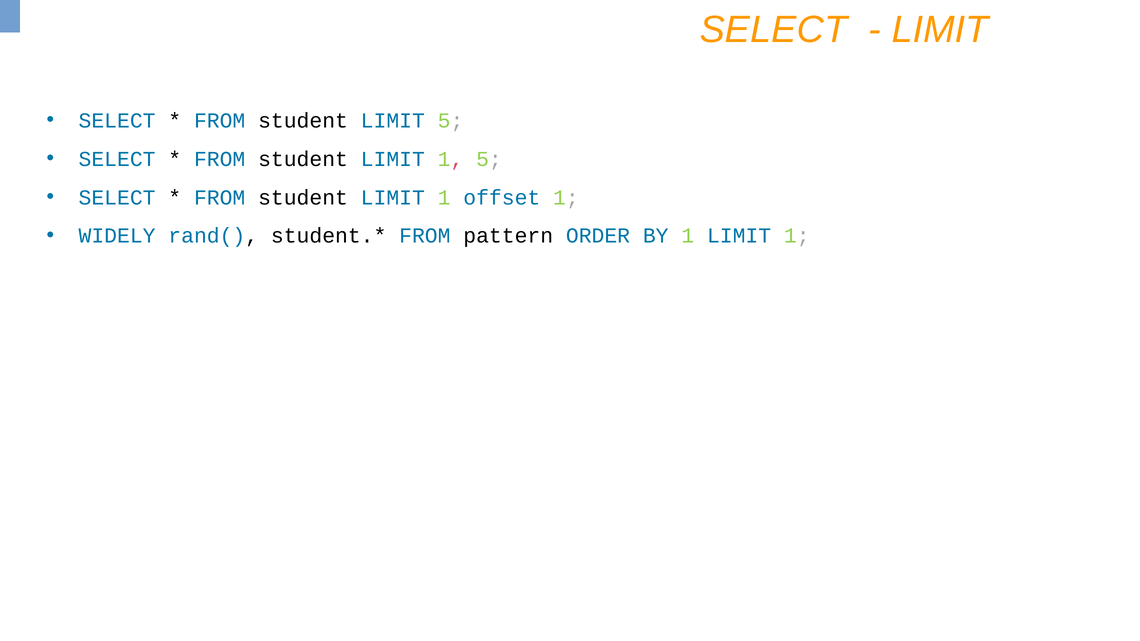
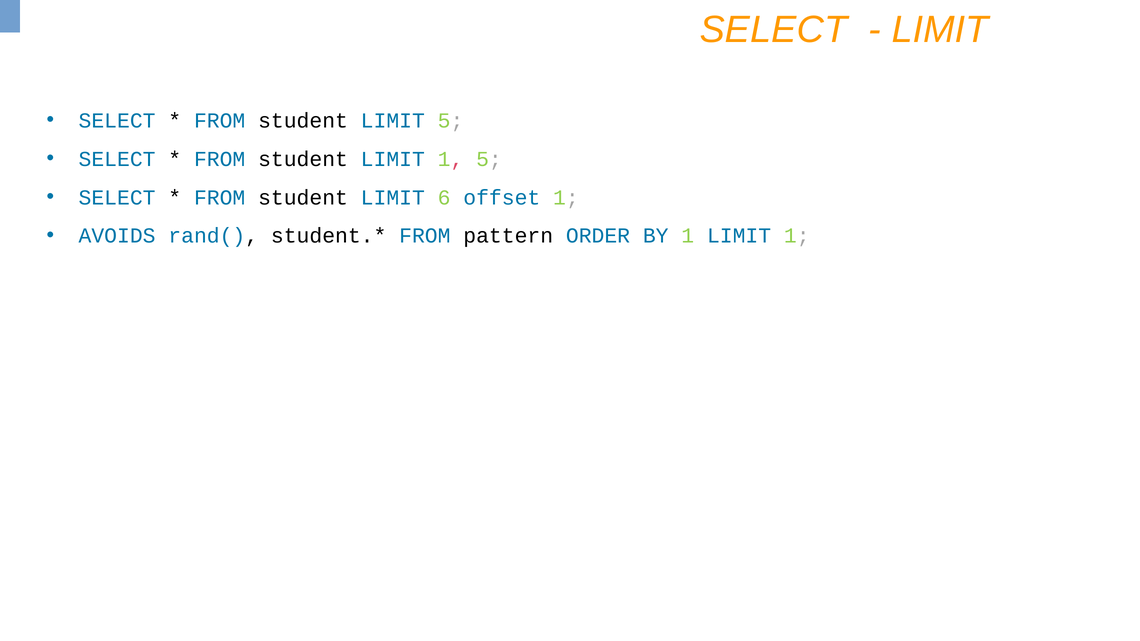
1: 1 -> 6 (444, 198)
WIDELY: WIDELY -> AVOIDS (117, 236)
